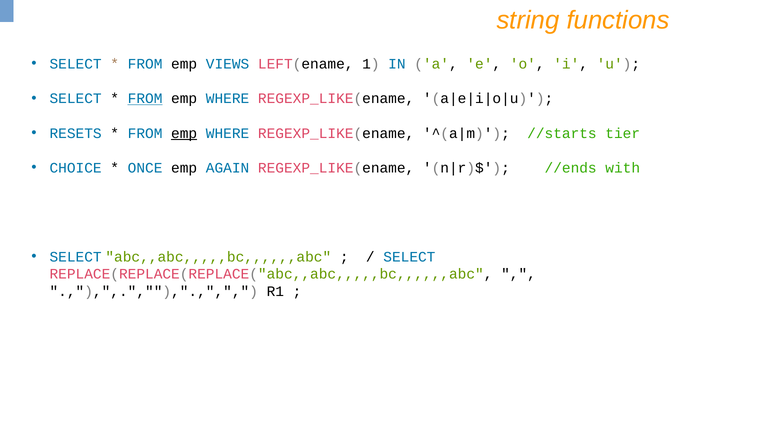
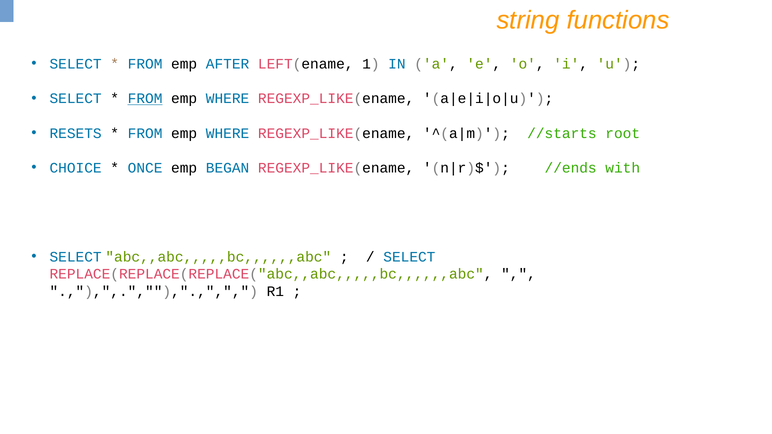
VIEWS: VIEWS -> AFTER (228, 64)
emp underline: present -> none (184, 133)
tier: tier -> root (623, 133)
AGAIN: AGAIN -> BEGAN (228, 168)
